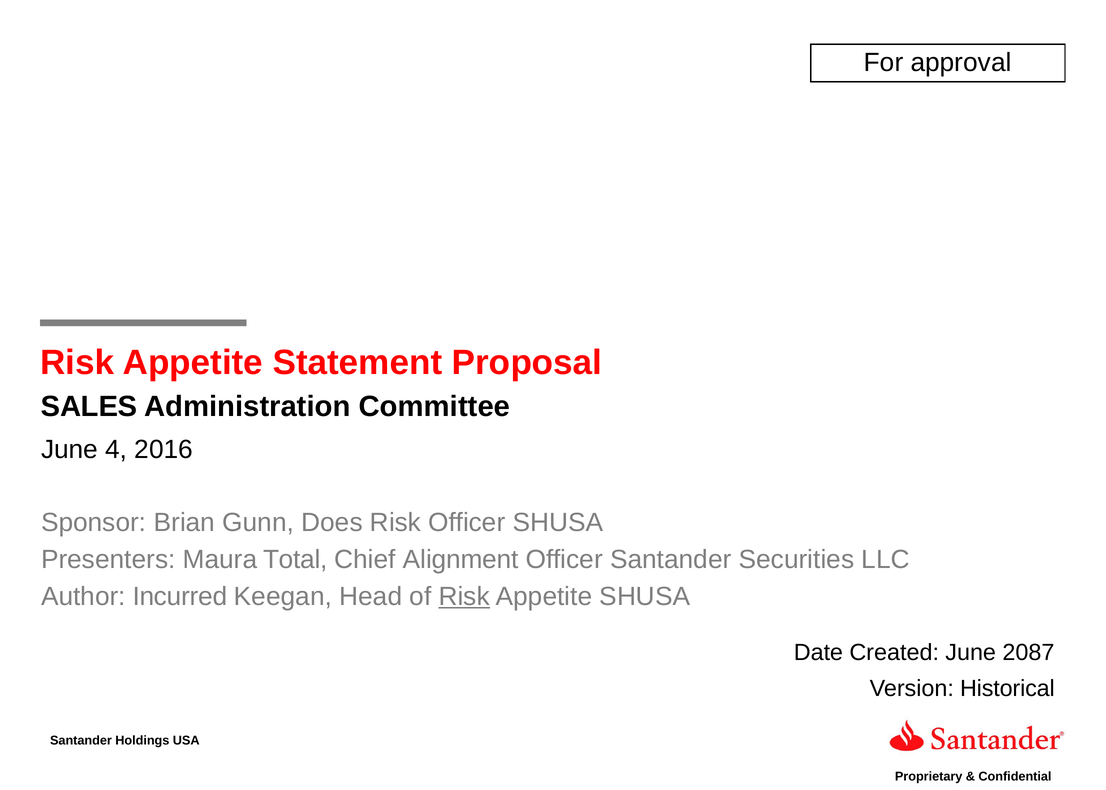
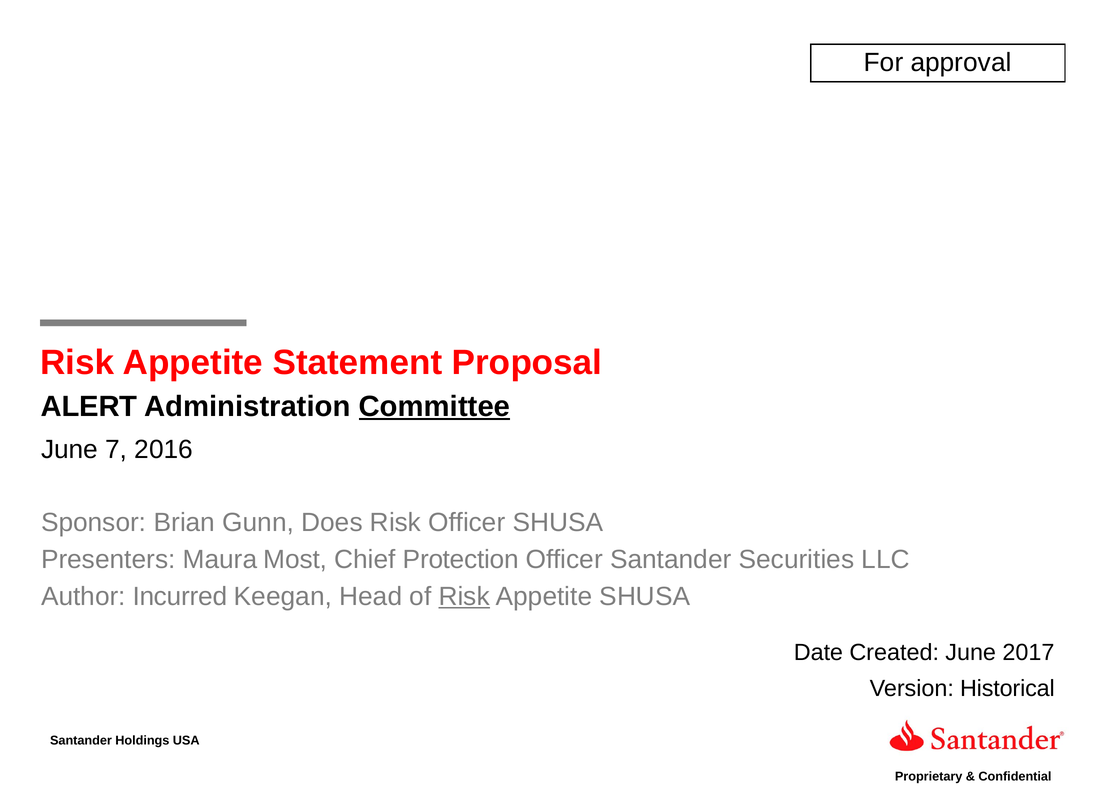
SALES: SALES -> ALERT (89, 406)
Committee underline: none -> present (434, 406)
4: 4 -> 7 (116, 450)
Total: Total -> Most (295, 560)
Alignment: Alignment -> Protection (461, 560)
2087: 2087 -> 2017 (1028, 653)
